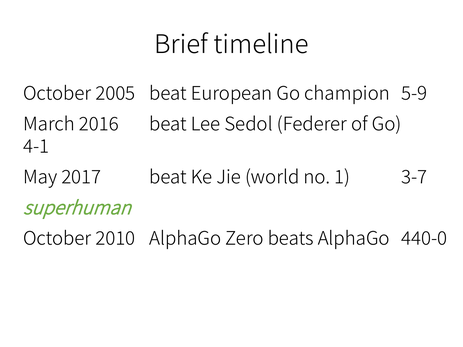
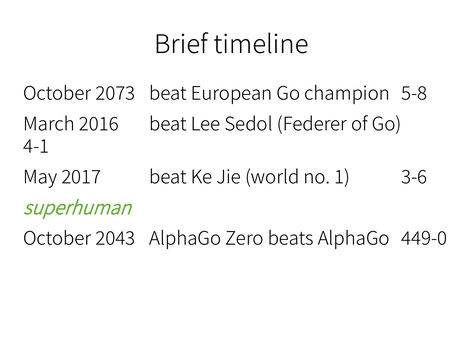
2005: 2005 -> 2073 (115, 94)
5-9: 5-9 -> 5-8 (414, 94)
3-7: 3-7 -> 3-6 (414, 178)
2010: 2010 -> 2043 (115, 239)
440-0: 440-0 -> 449-0 (424, 239)
